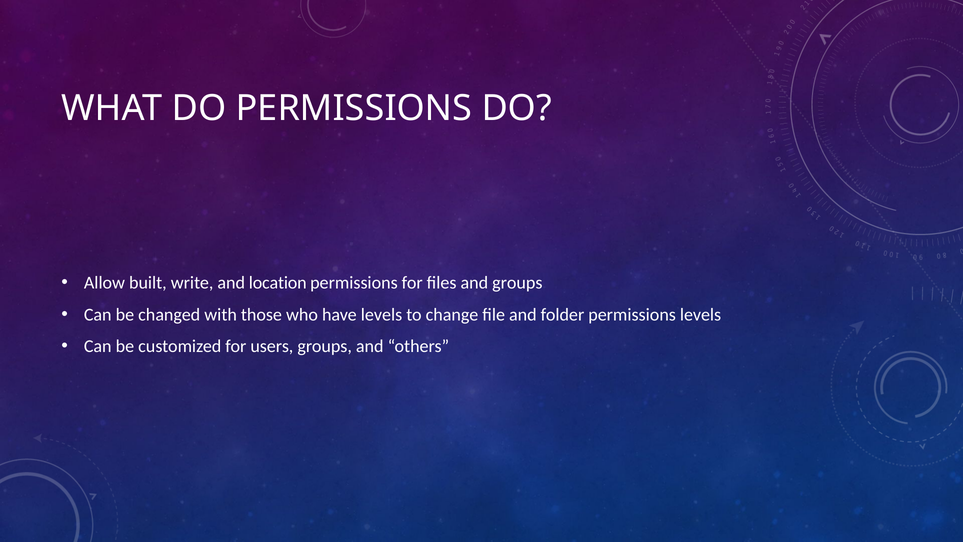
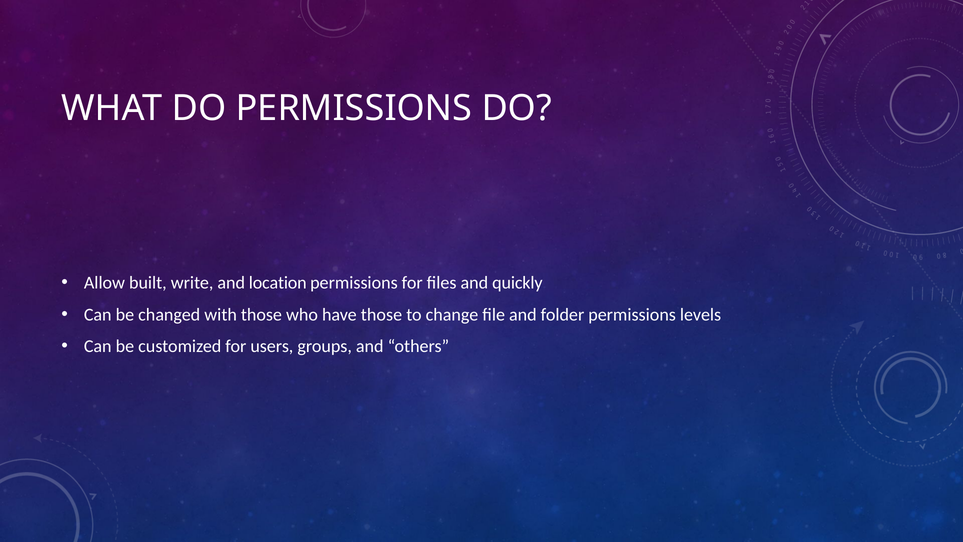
and groups: groups -> quickly (517, 283)
have levels: levels -> those (381, 315)
